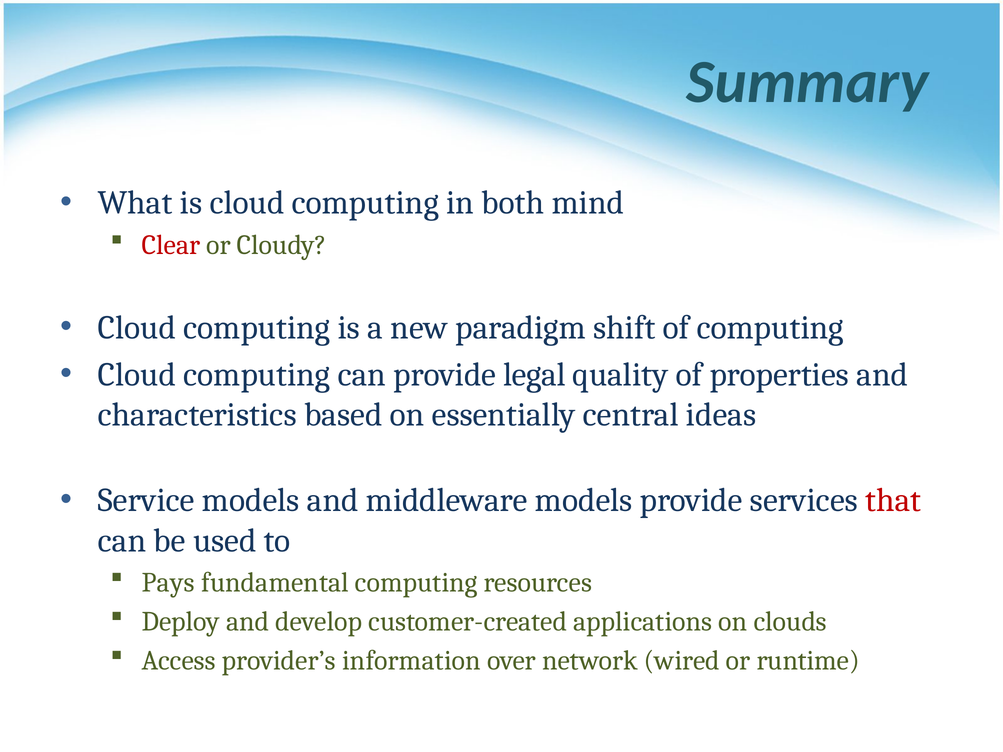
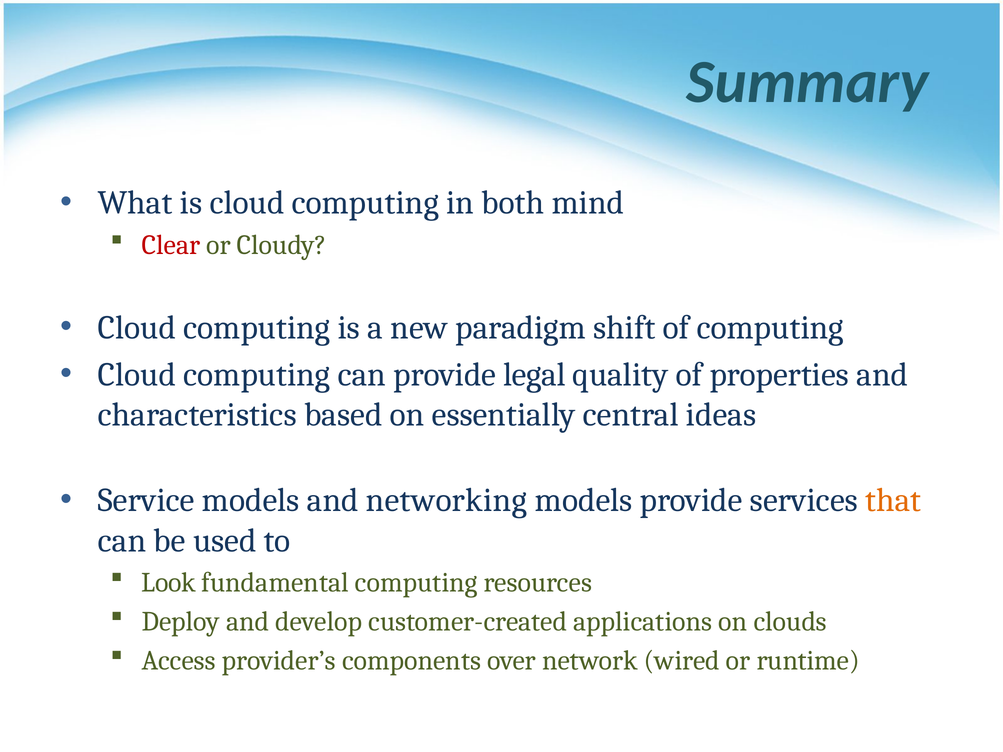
middleware: middleware -> networking (447, 501)
that colour: red -> orange (893, 501)
Pays: Pays -> Look (169, 583)
information: information -> components (412, 661)
